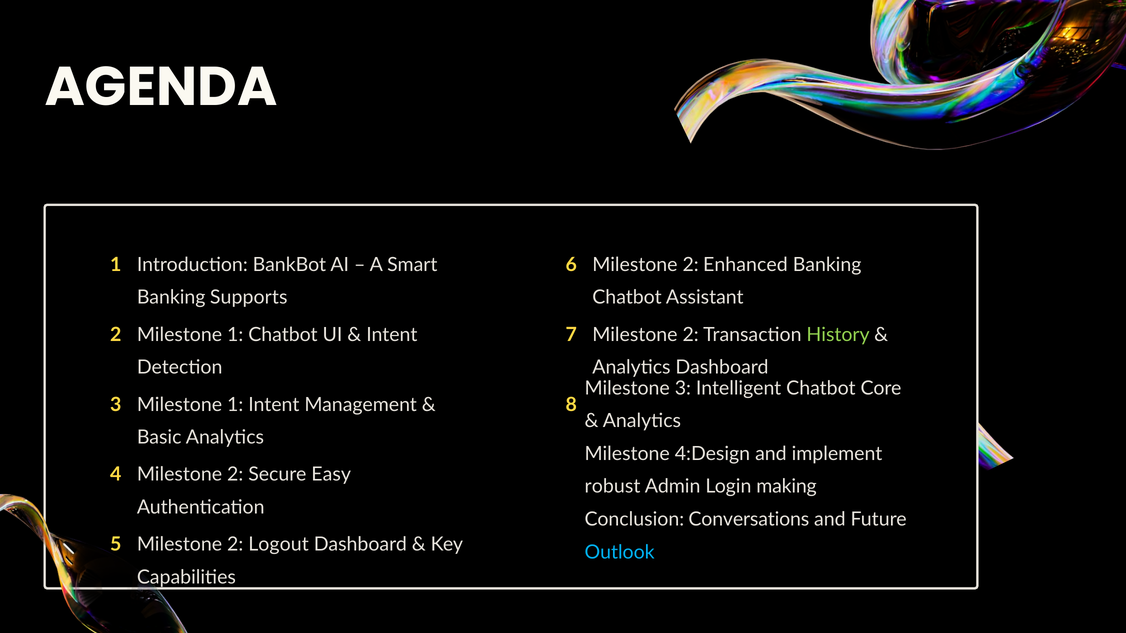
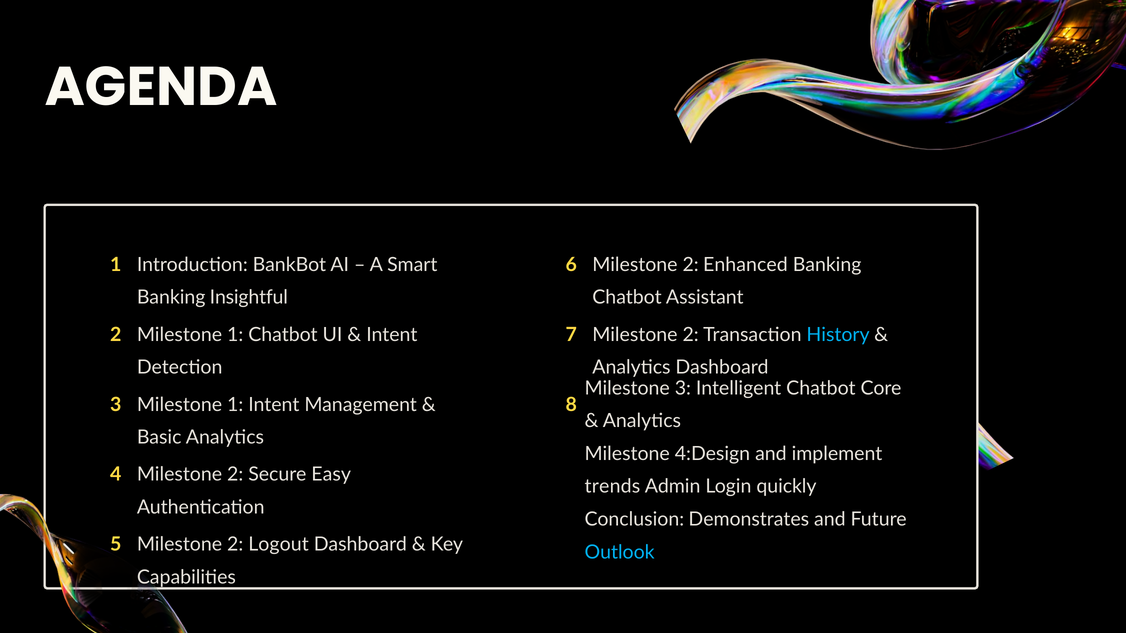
Supports: Supports -> Insightful (249, 298)
History colour: light green -> light blue (838, 335)
robust: robust -> trends (612, 487)
making: making -> quickly (786, 487)
Conversations: Conversations -> Demonstrates (749, 520)
